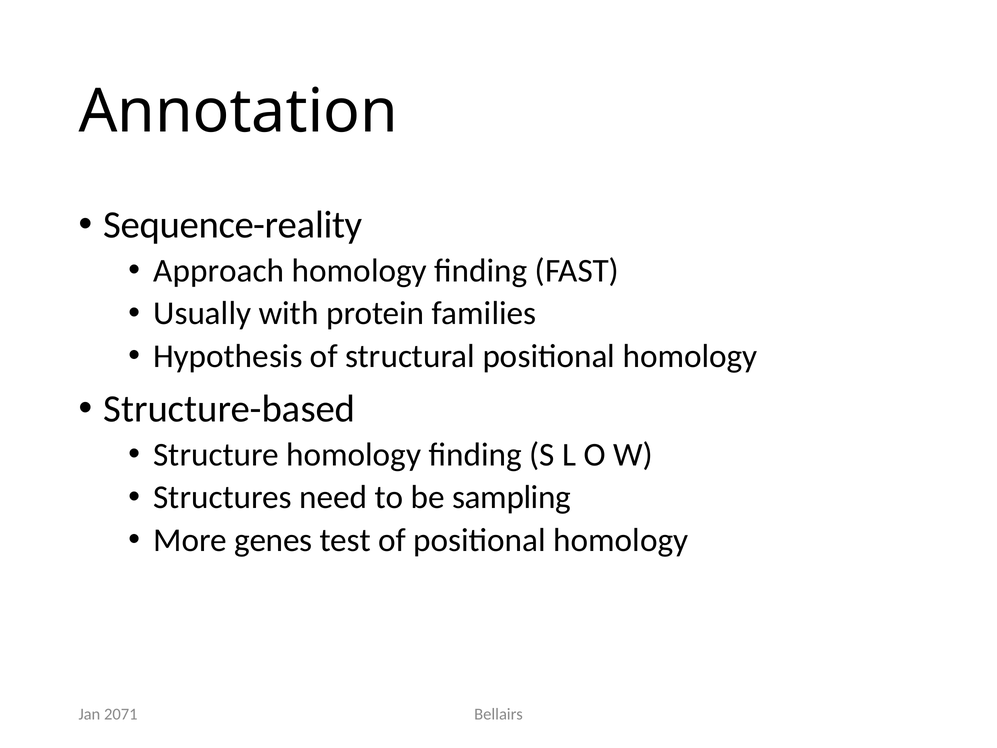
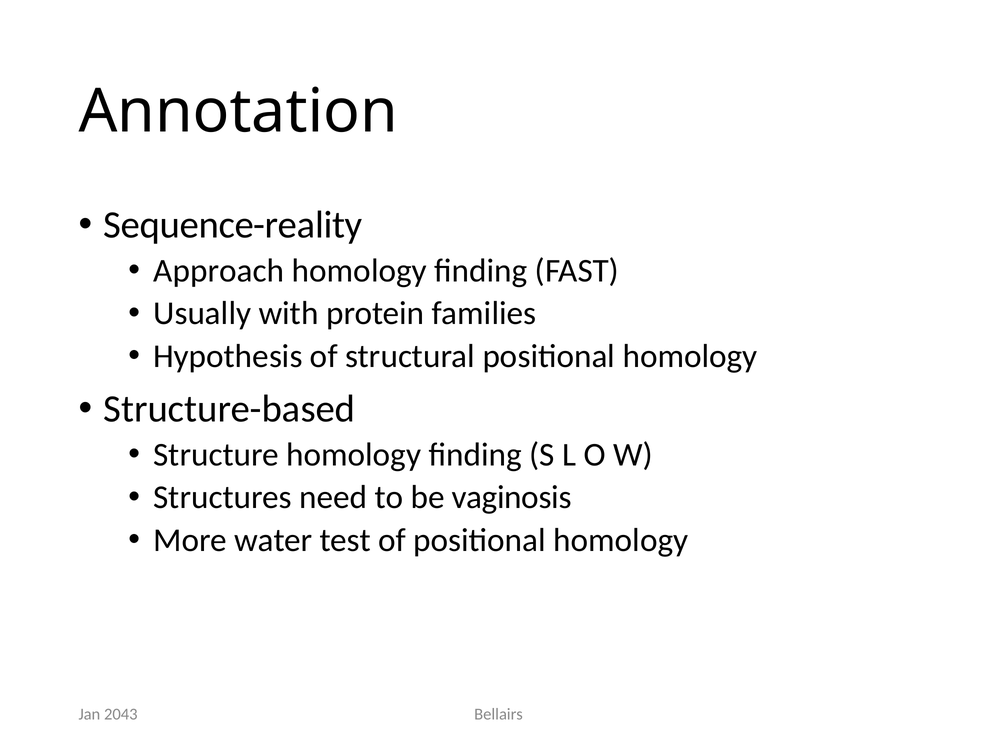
sampling: sampling -> vaginosis (512, 497)
genes: genes -> water (273, 540)
2071: 2071 -> 2043 (121, 714)
